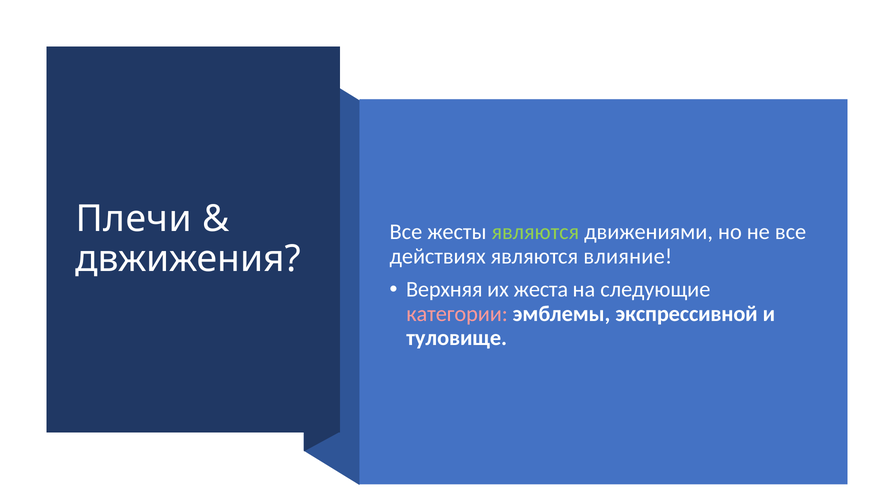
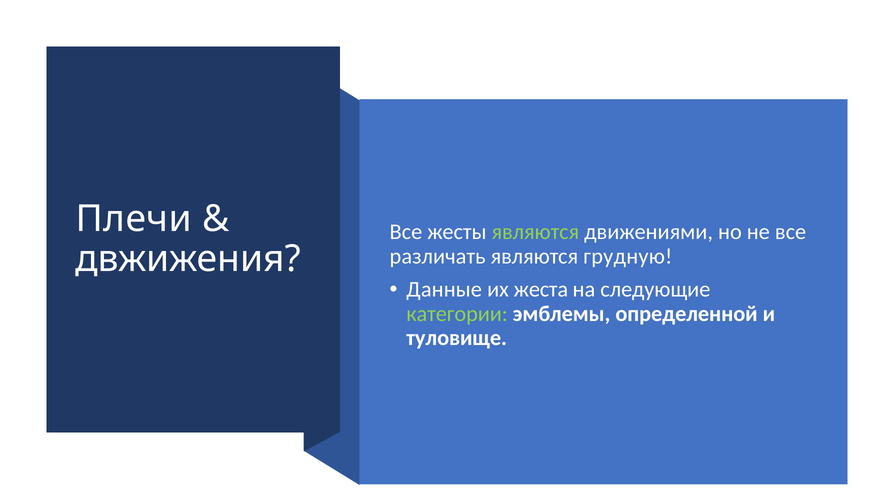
действиях: действиях -> различать (438, 256)
влияние: влияние -> грудную (628, 256)
Верхняя: Верхняя -> Данные (444, 290)
категории colour: pink -> light green (457, 314)
экспрессивной: экспрессивной -> определенной (687, 314)
